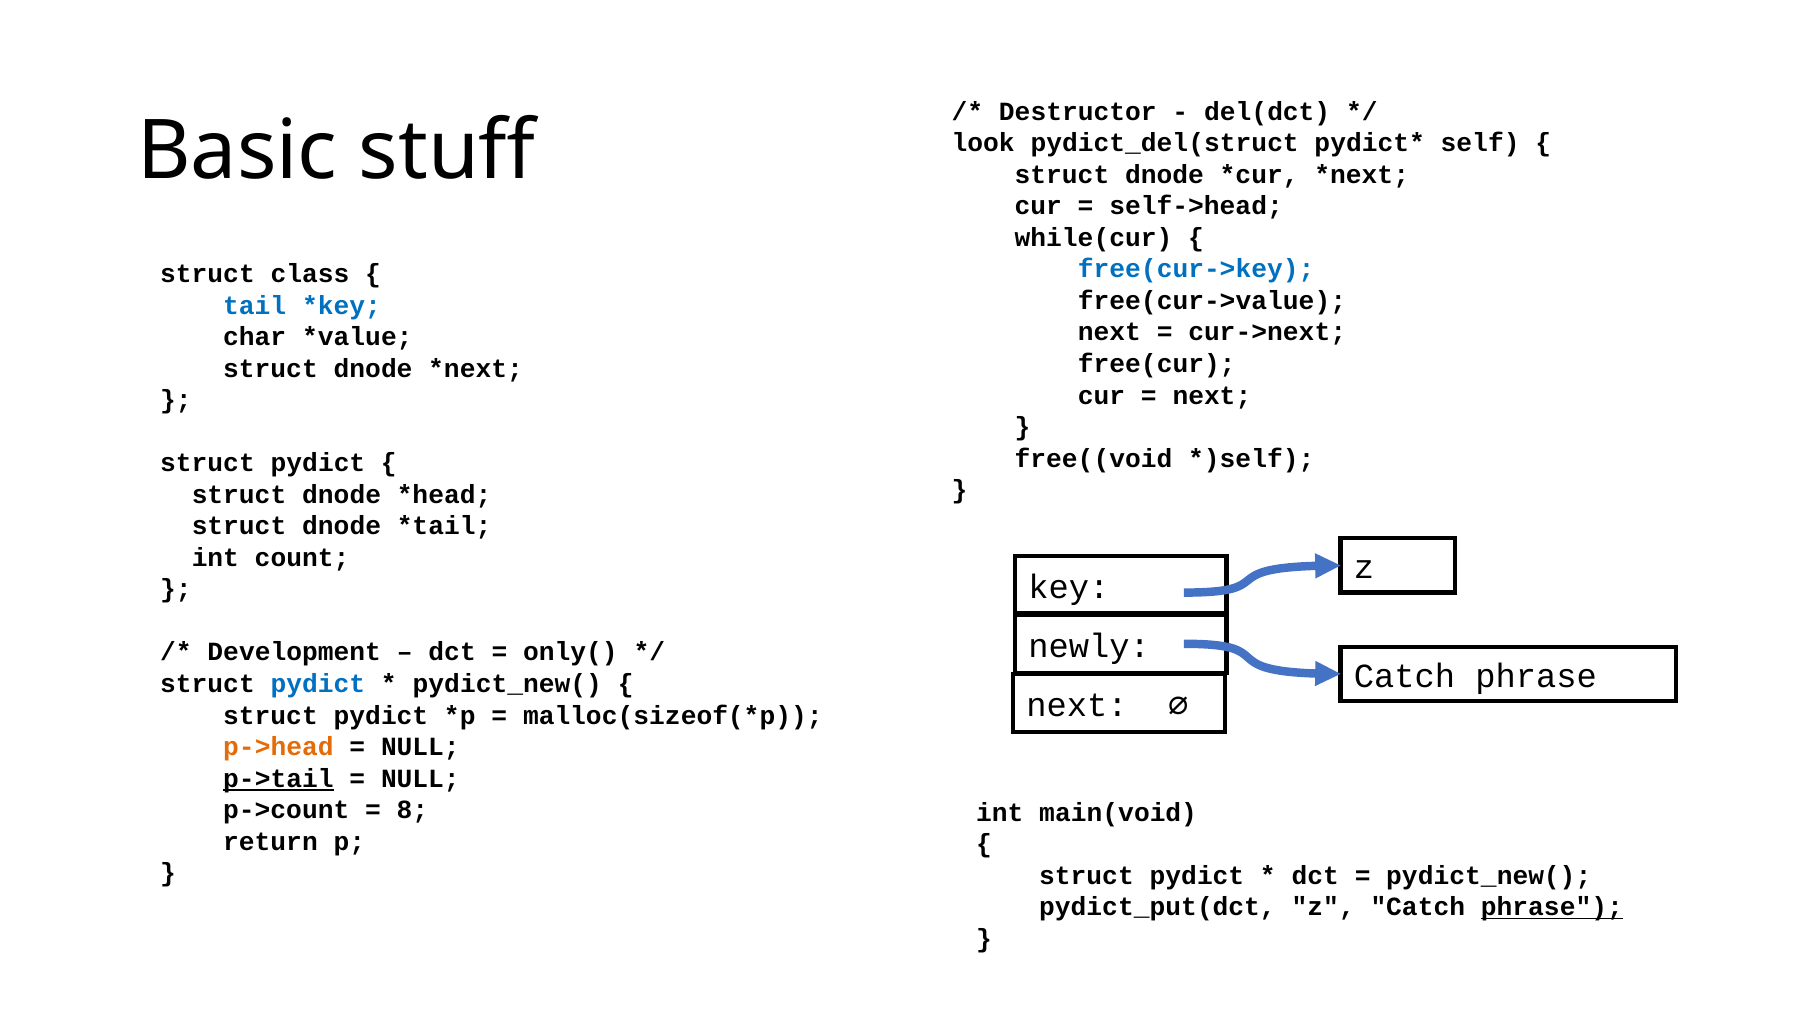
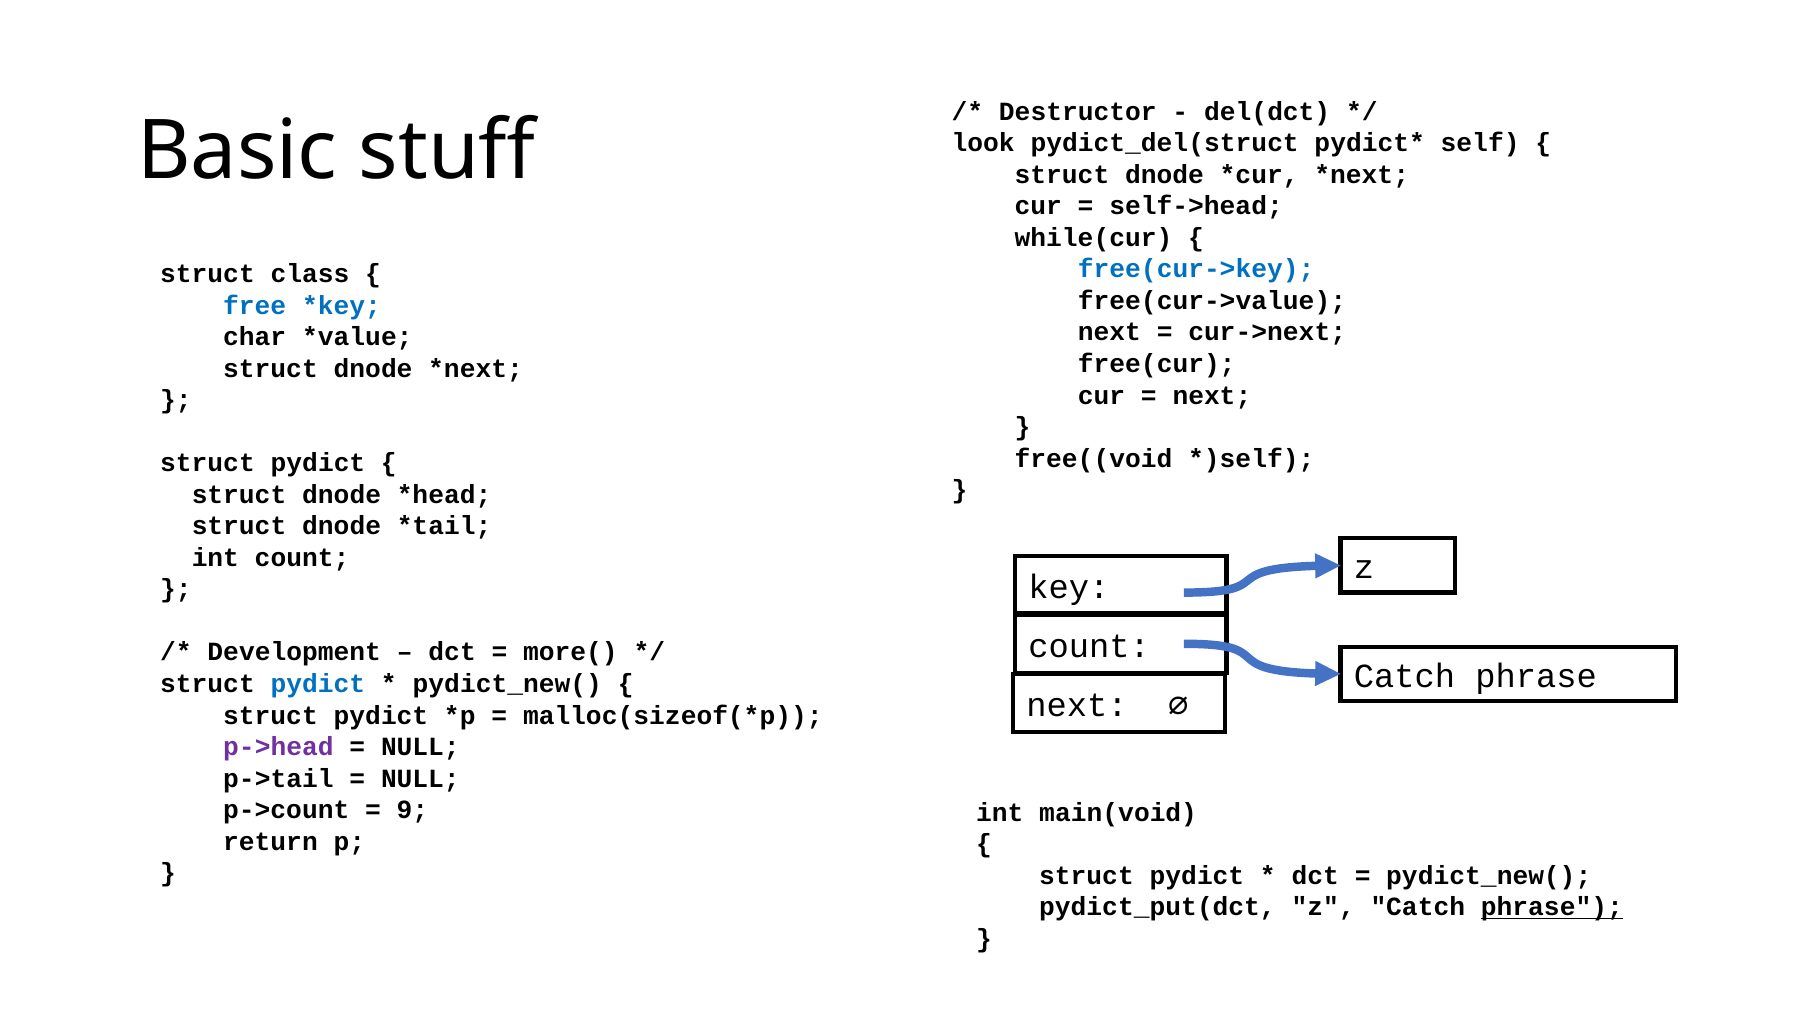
tail: tail -> free (255, 305)
newly: newly -> count (1089, 646)
only(: only( -> more( (570, 652)
p->head colour: orange -> purple (278, 747)
p->tail underline: present -> none (278, 778)
8: 8 -> 9 (412, 810)
